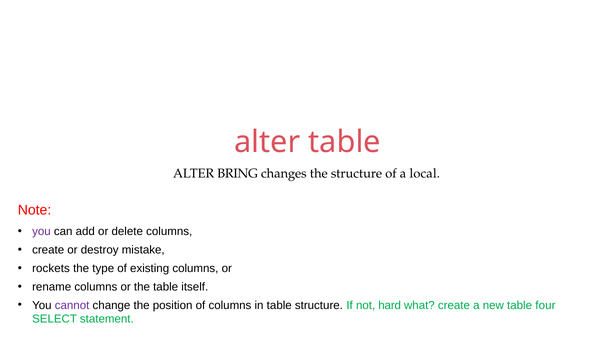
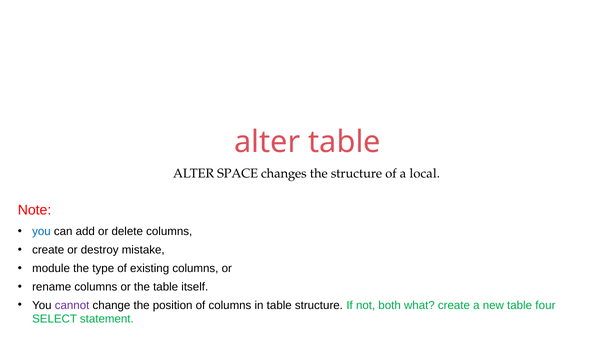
BRING: BRING -> SPACE (238, 174)
you colour: purple -> blue (41, 231)
rockets: rockets -> module (51, 268)
hard: hard -> both (390, 305)
